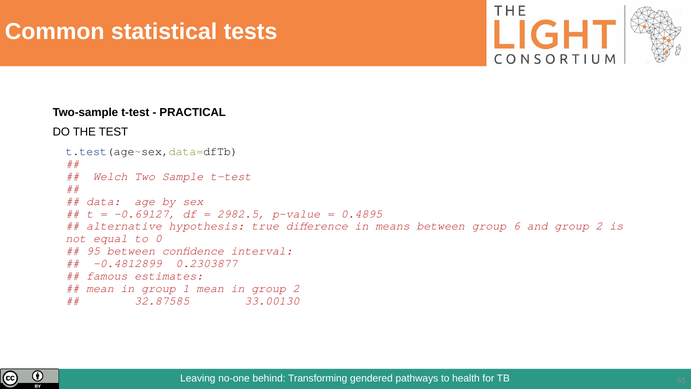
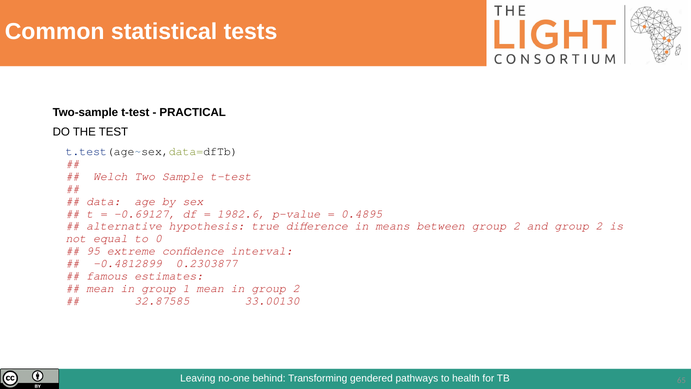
2982.5: 2982.5 -> 1982.6 (241, 214)
between group 6: 6 -> 2 (517, 226)
95 between: between -> extreme (131, 251)
